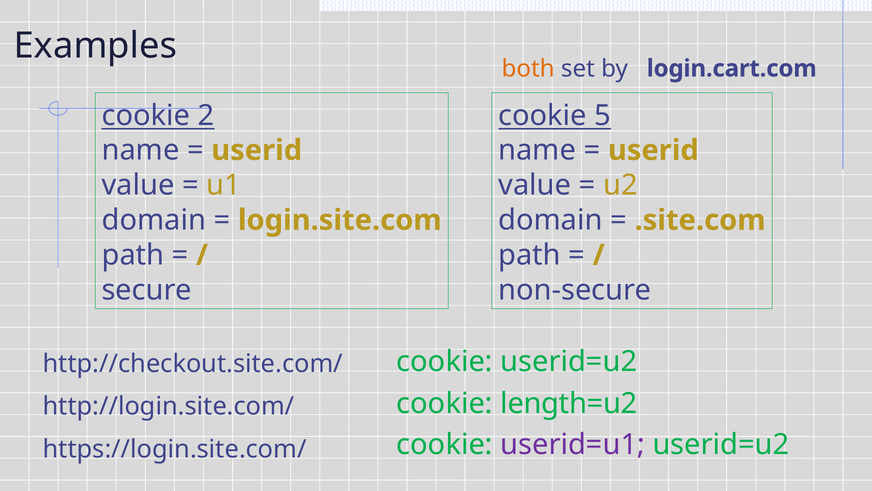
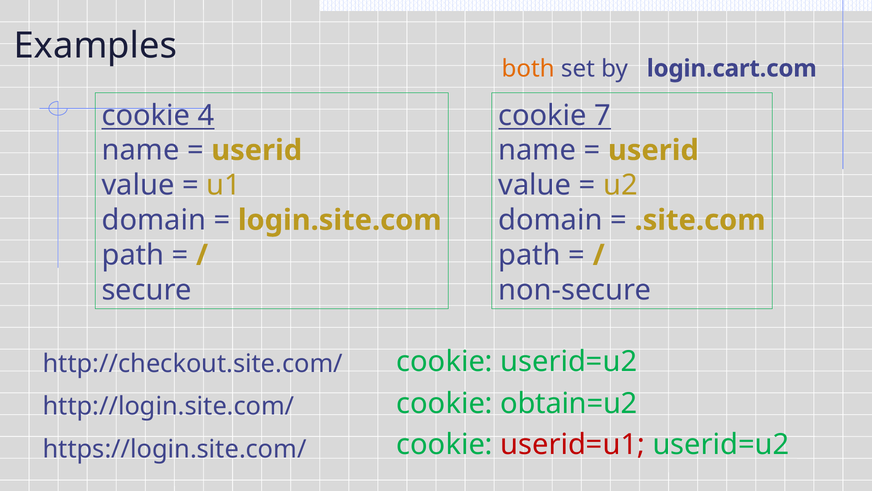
2: 2 -> 4 (206, 115)
5: 5 -> 7 (603, 115)
length=u2: length=u2 -> obtain=u2 (569, 403)
userid=u1 colour: purple -> red (573, 444)
